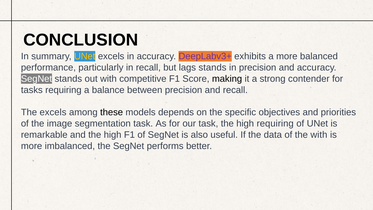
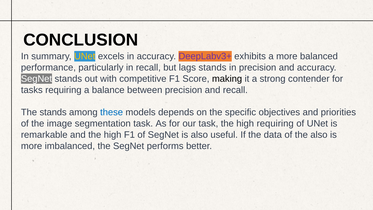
The excels: excels -> stands (53, 112)
these colour: black -> blue (112, 112)
the with: with -> also (319, 135)
